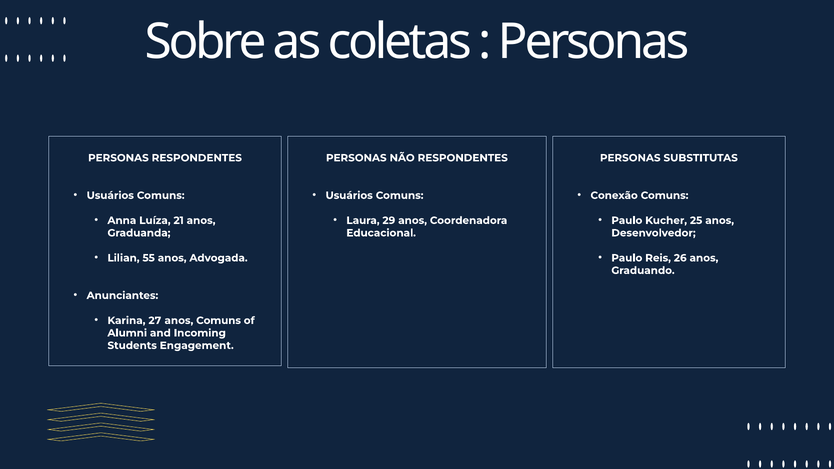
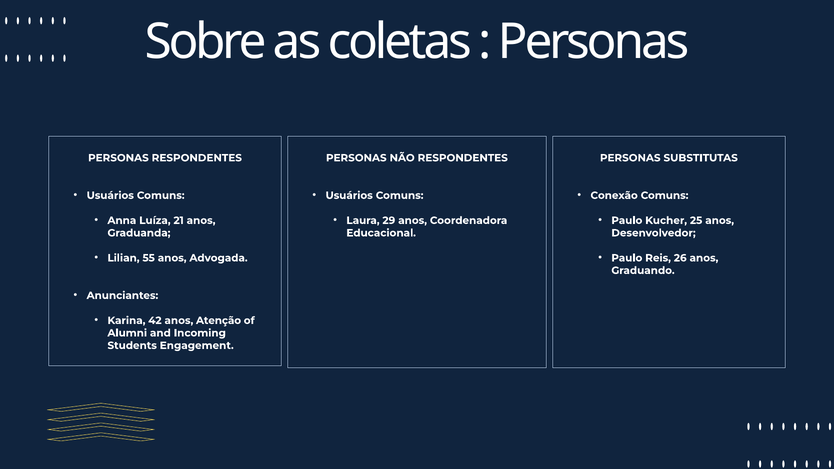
27: 27 -> 42 (155, 321)
anos Comuns: Comuns -> Atenção (219, 321)
